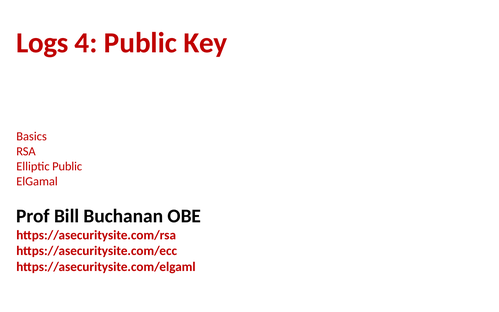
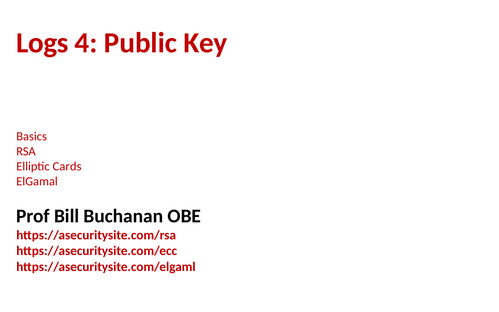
Elliptic Public: Public -> Cards (67, 166)
